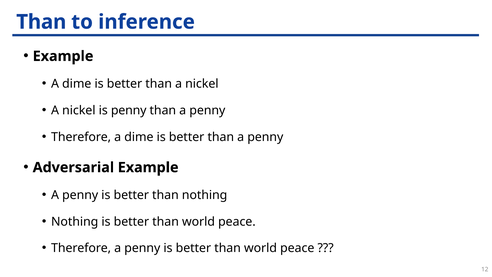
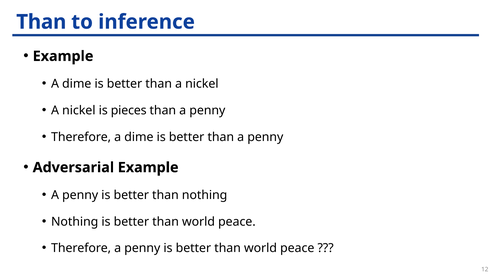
is penny: penny -> pieces (129, 110)
